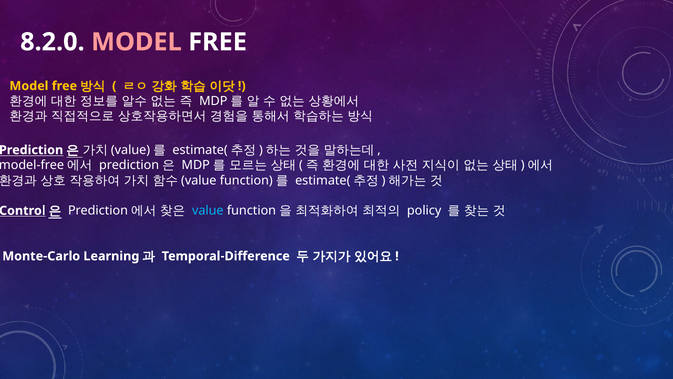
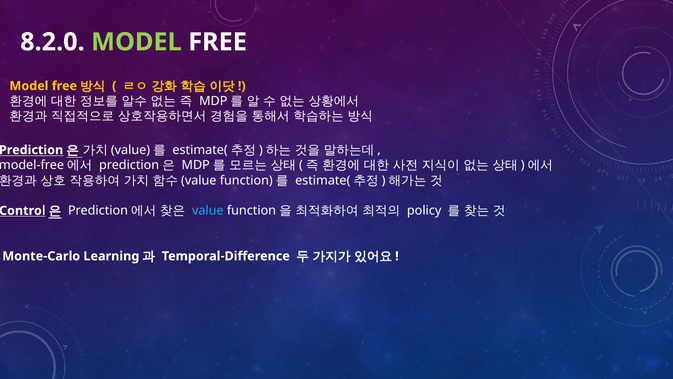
MODEL colour: pink -> light green (136, 42)
